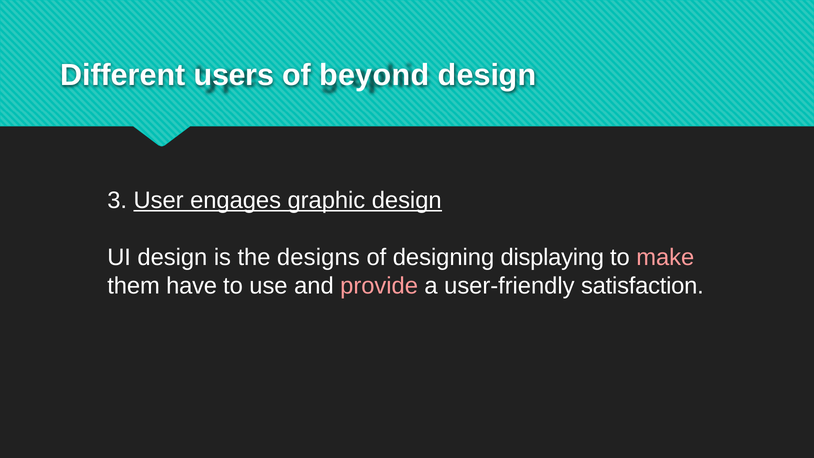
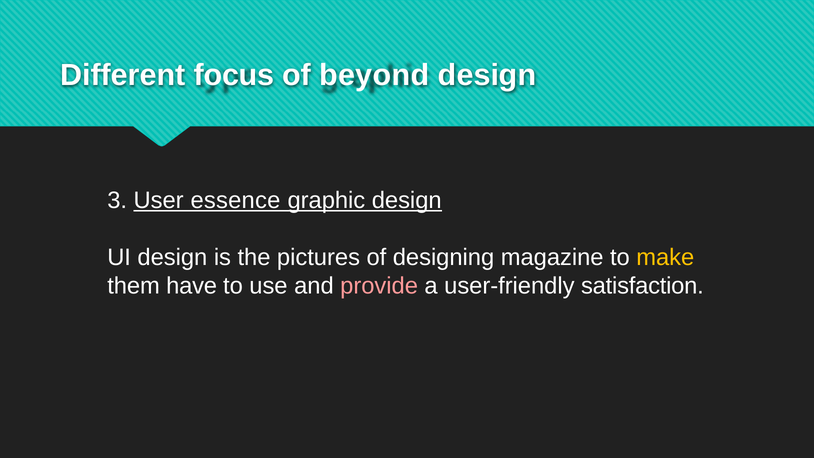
users: users -> focus (234, 75)
engages: engages -> essence (235, 200)
designs: designs -> pictures (319, 257)
displaying: displaying -> magazine (552, 257)
make colour: pink -> yellow (665, 257)
